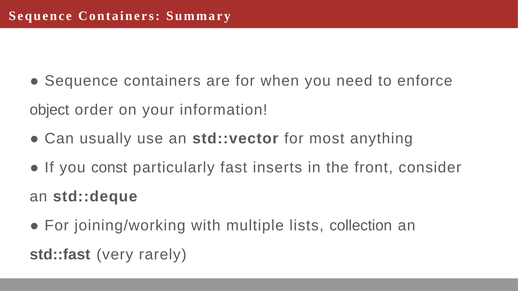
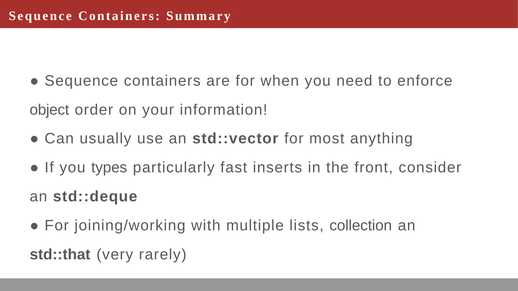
const: const -> types (109, 168)
std::fast: std::fast -> std::that (60, 255)
